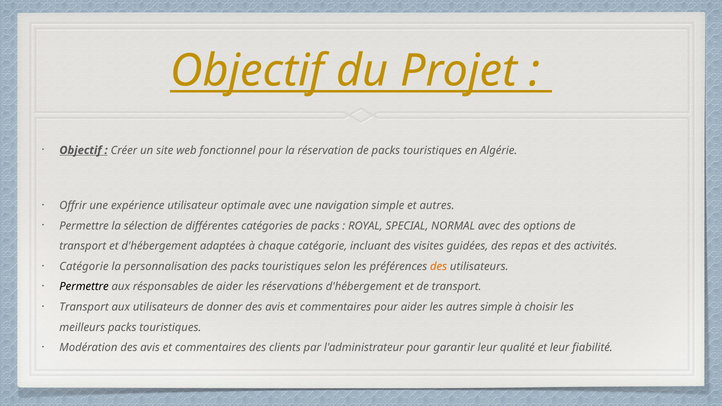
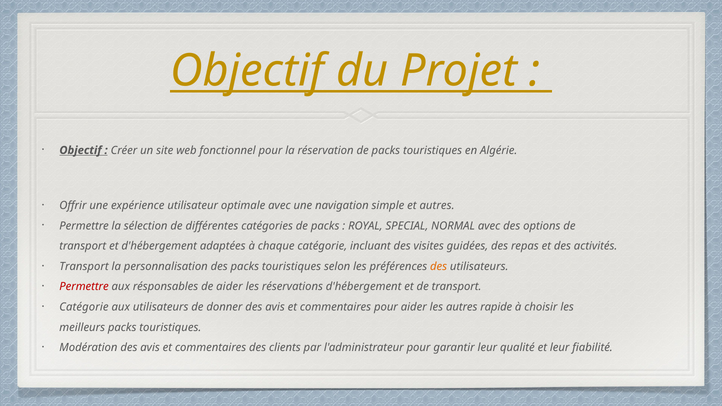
Catégorie: Catégorie -> Transport (84, 267)
Permettre colour: black -> red (84, 287)
Transport: Transport -> Catégorie (84, 307)
autres simple: simple -> rapide (496, 307)
